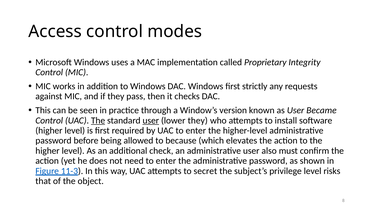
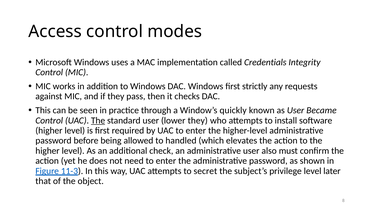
Proprietary: Proprietary -> Credentials (265, 62)
version: version -> quickly (233, 110)
user underline: present -> none (151, 120)
because: because -> handled (181, 140)
risks: risks -> later (332, 171)
